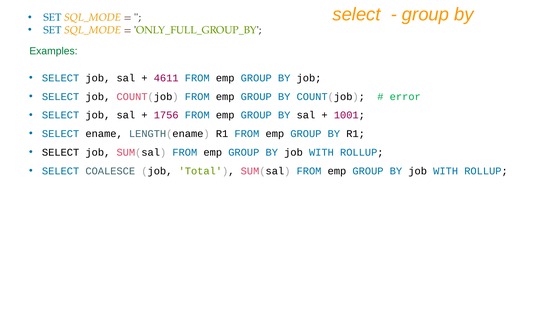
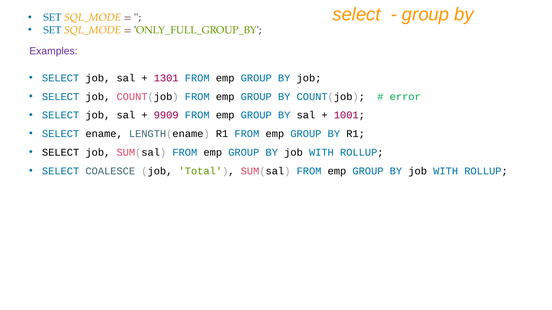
Examples colour: green -> purple (53, 51)
4611: 4611 -> 1301 (166, 78)
1756: 1756 -> 9909 (166, 115)
